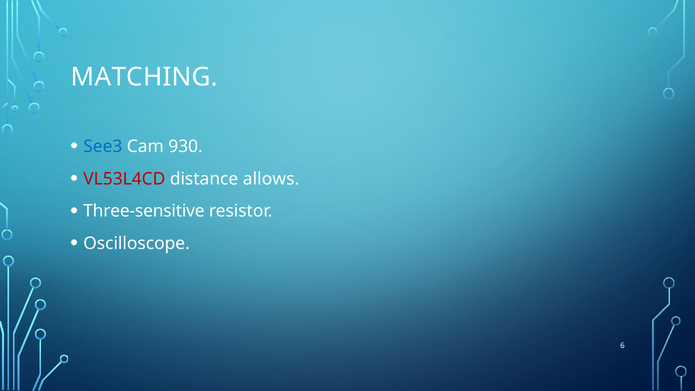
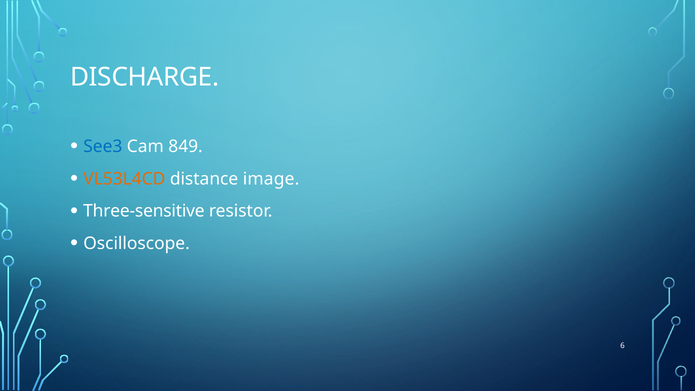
MATCHING: MATCHING -> DISCHARGE (145, 77)
930: 930 -> 849 (186, 147)
VL53L4CD colour: red -> orange (124, 179)
allows: allows -> image (271, 179)
